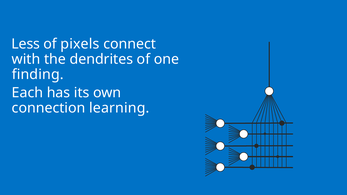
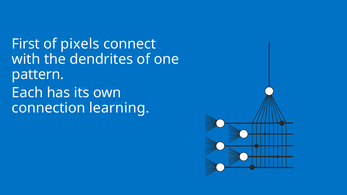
Less: Less -> First (26, 44)
finding: finding -> pattern (38, 75)
